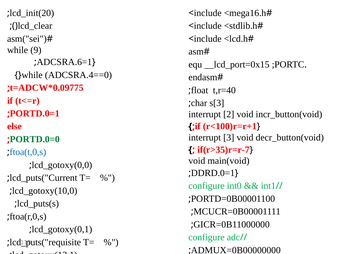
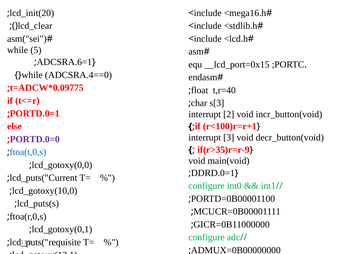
9: 9 -> 5 (36, 50)
PORTD.0=0 colour: green -> purple (35, 139)
if(r>35)r=r-7: if(r>35)r=r-7 -> if(r>35)r=r-9 (223, 150)
